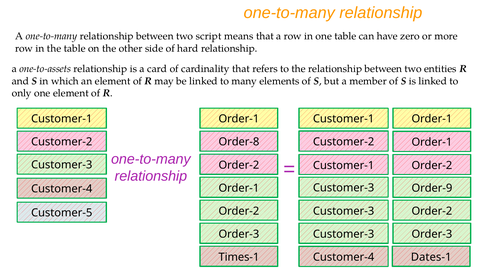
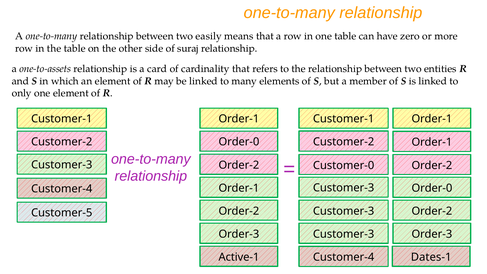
script: script -> easily (209, 36)
hard: hard -> suraj (188, 48)
Customer-2 Order-8: Order-8 -> Order-0 (239, 142)
Customer-1: Customer-1 -> Customer-0 (344, 165)
Order-9: Order-9 -> Order-0 (432, 188)
Times-1: Times-1 -> Active-1 (239, 257)
